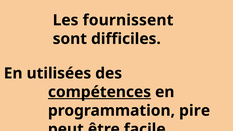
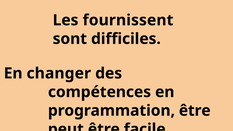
utilisées: utilisées -> changer (59, 73)
compétences underline: present -> none (99, 92)
programmation pire: pire -> être (195, 111)
